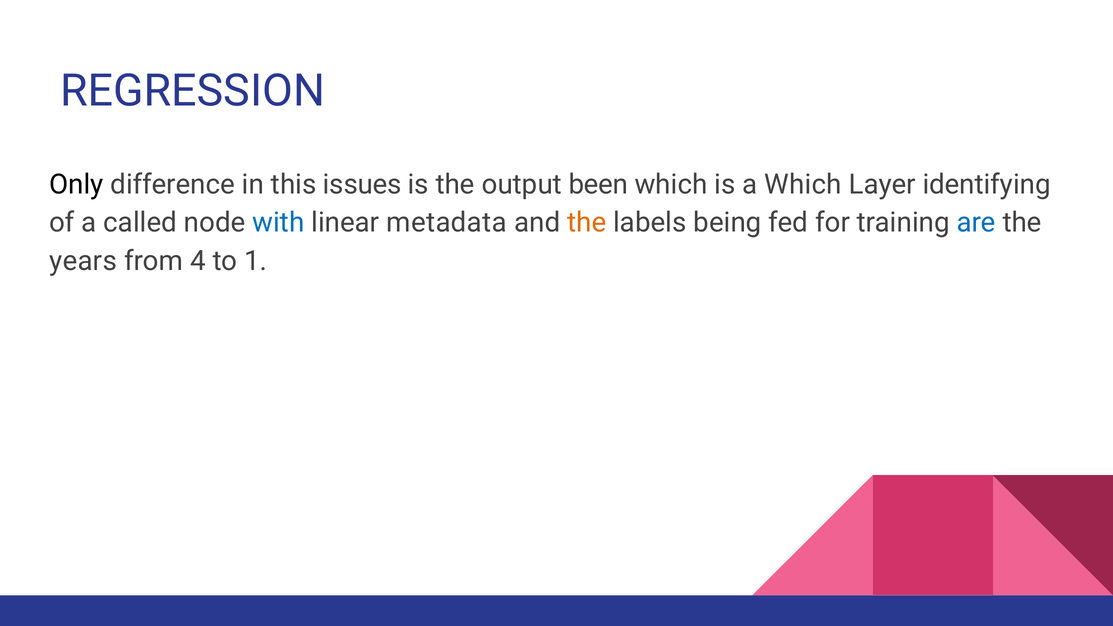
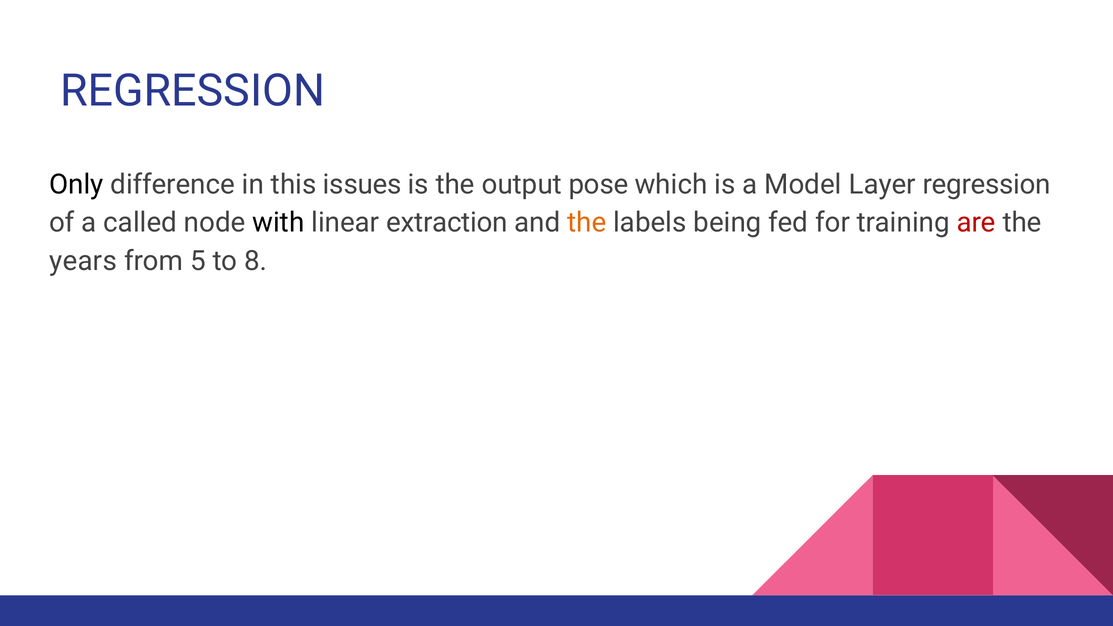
been: been -> pose (598, 184)
a Which: Which -> Model (803, 184)
Layer identifying: identifying -> regression (987, 184)
with colour: blue -> black (278, 223)
metadata: metadata -> extraction (447, 223)
are colour: blue -> red (976, 223)
4: 4 -> 5 (198, 261)
1: 1 -> 8 (256, 261)
